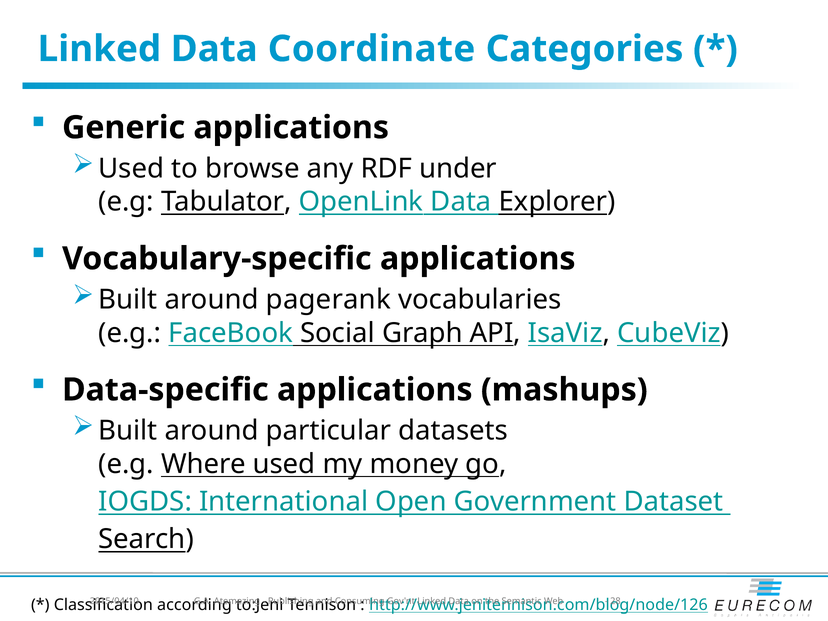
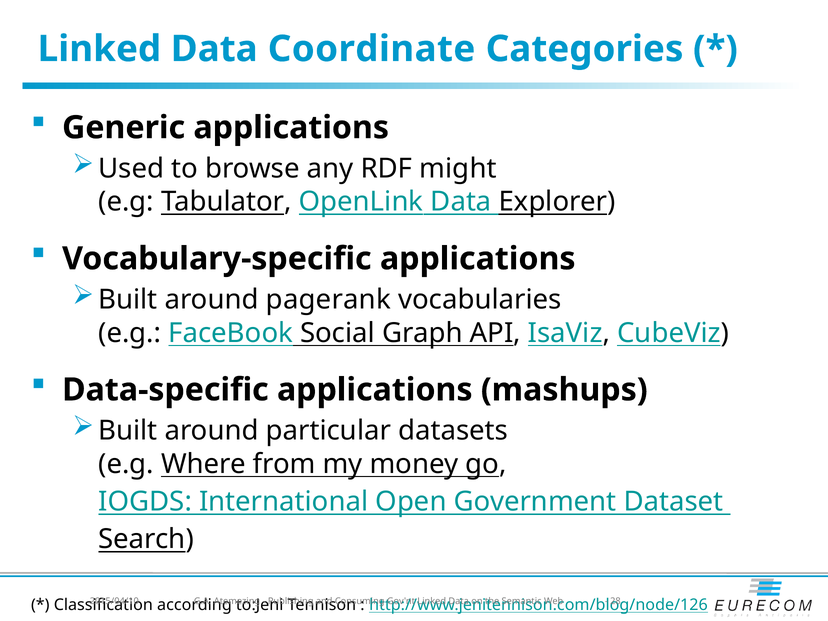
under: under -> might (458, 169)
Where used: used -> from (284, 464)
